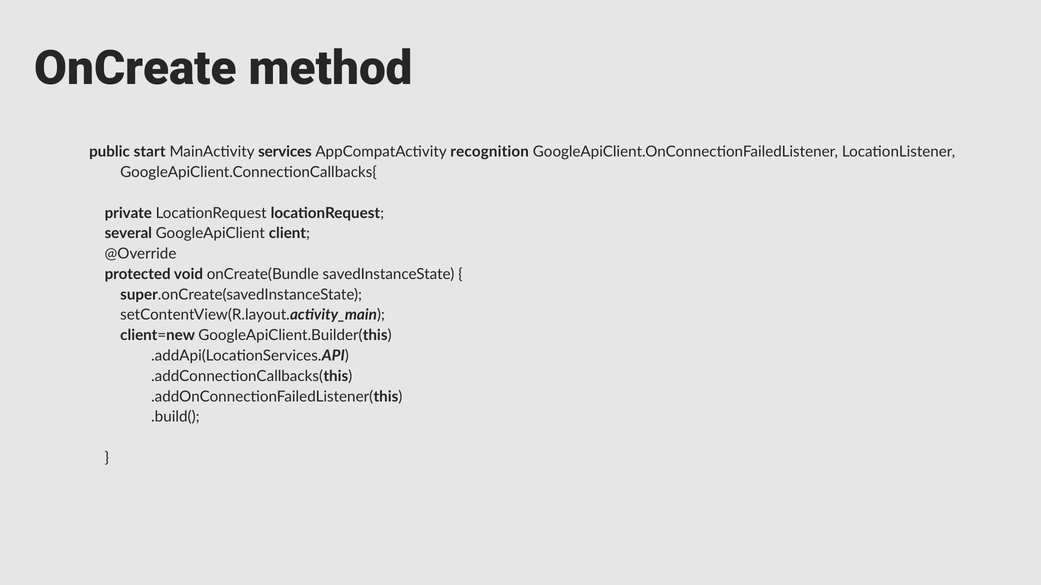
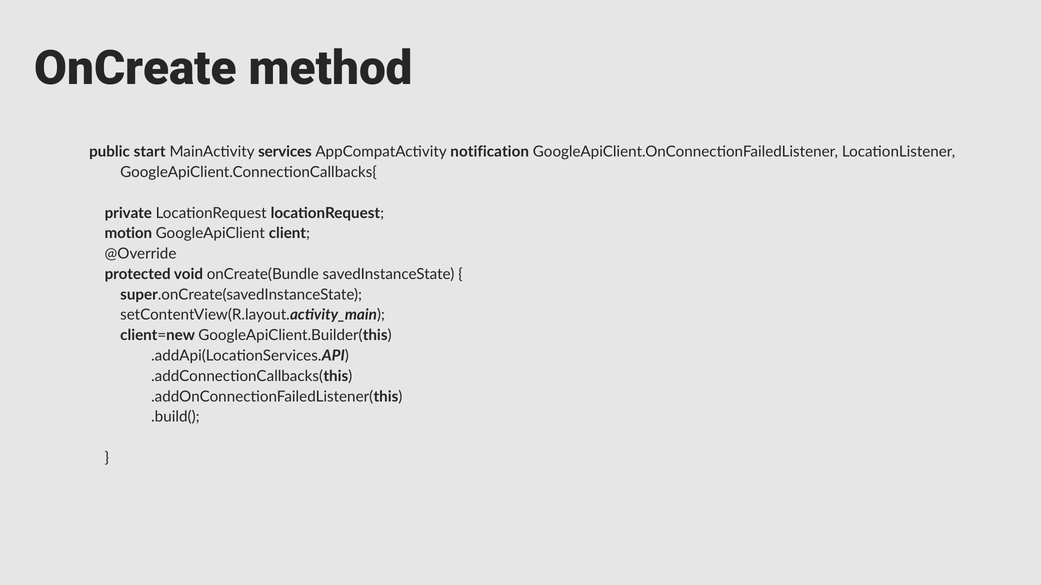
recognition: recognition -> notification (490, 152)
several: several -> motion (128, 234)
